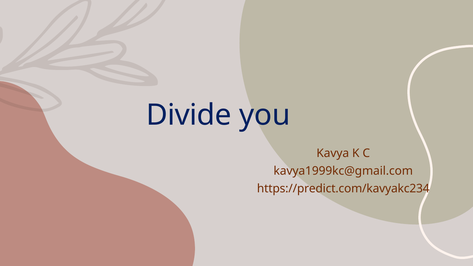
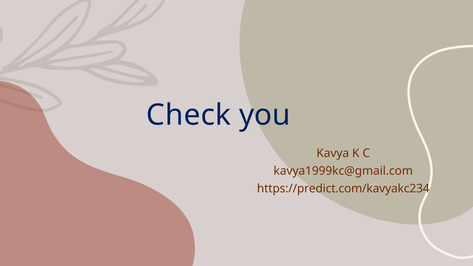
Divide: Divide -> Check (189, 115)
